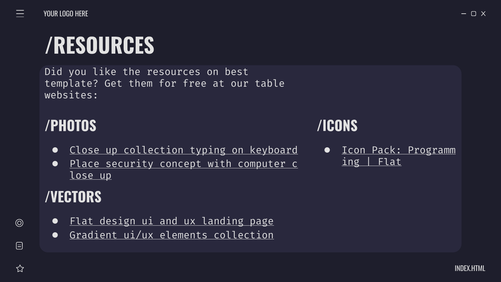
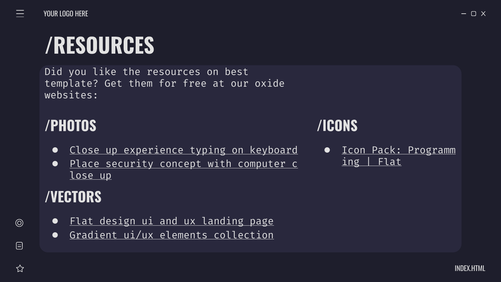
table: table -> oxide (270, 83)
up collection: collection -> experience (154, 150)
